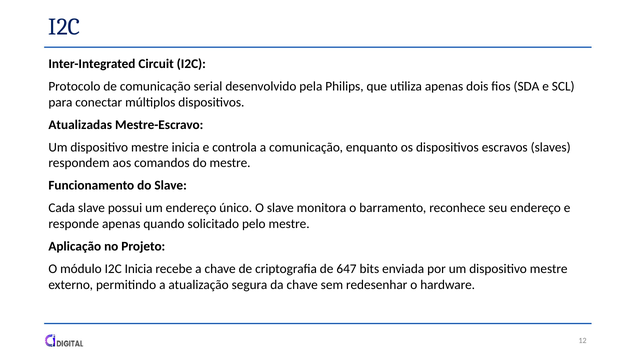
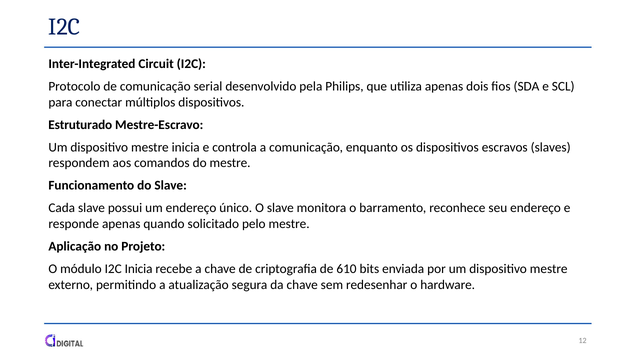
Atualizadas: Atualizadas -> Estruturado (80, 125)
647: 647 -> 610 (346, 269)
